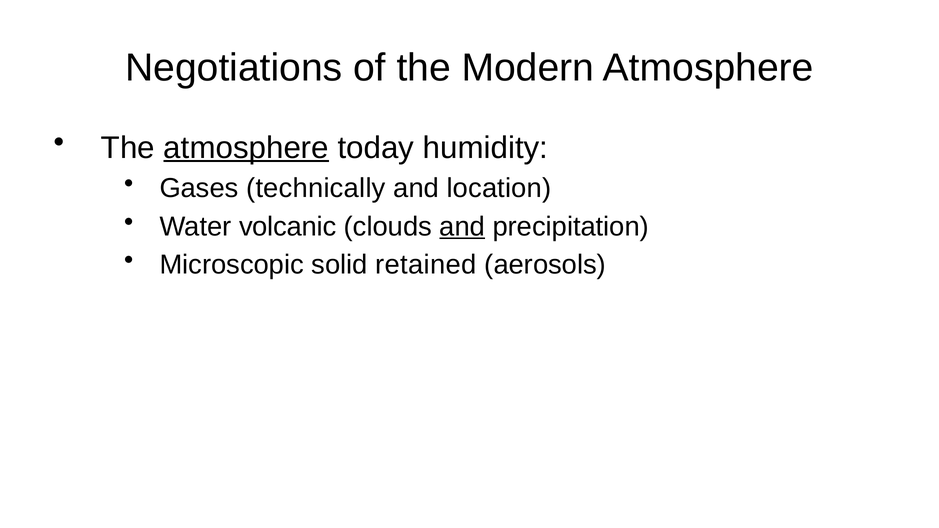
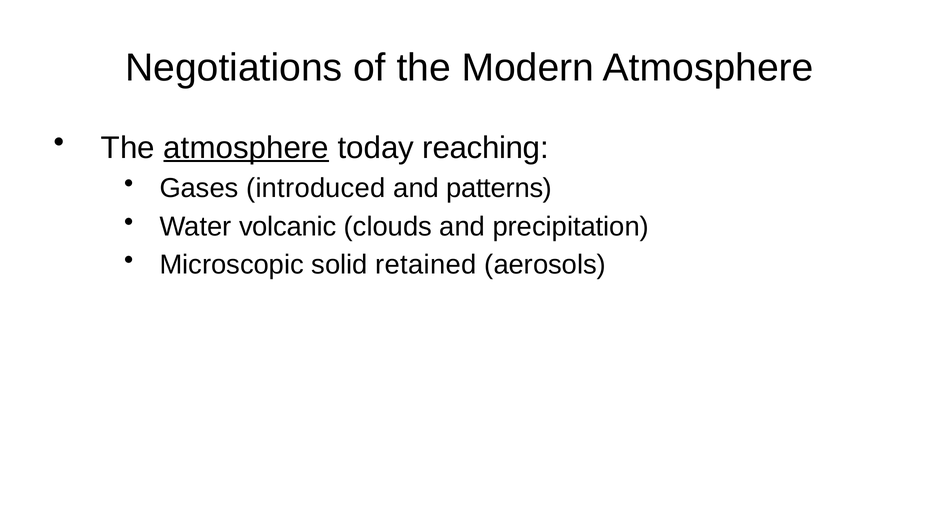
humidity: humidity -> reaching (486, 148)
technically: technically -> introduced (316, 188)
location: location -> patterns (499, 188)
and underline: present -> none (462, 227)
